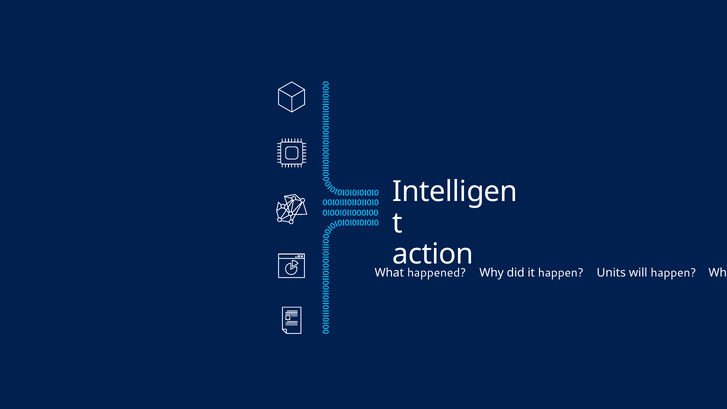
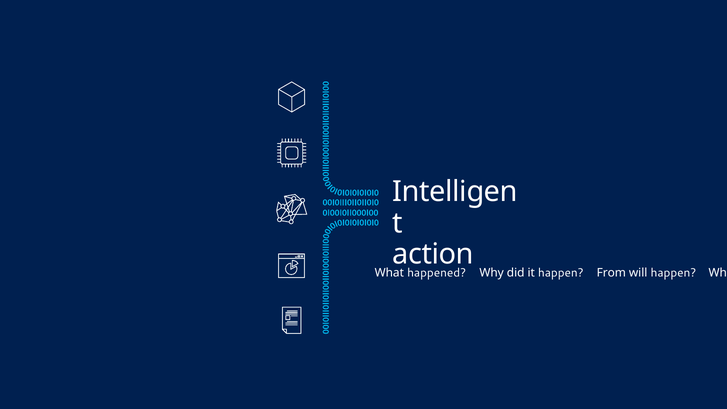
Units: Units -> From (611, 273)
